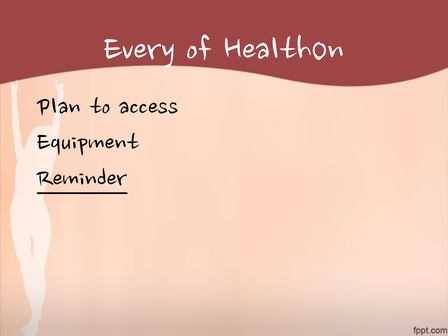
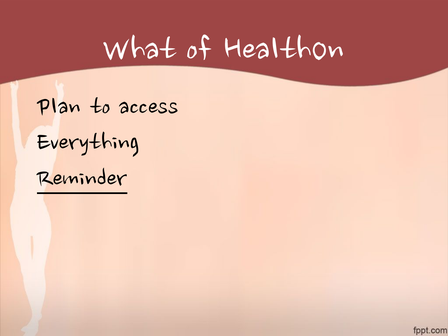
Every: Every -> What (139, 44)
Equipment: Equipment -> Everything (88, 139)
